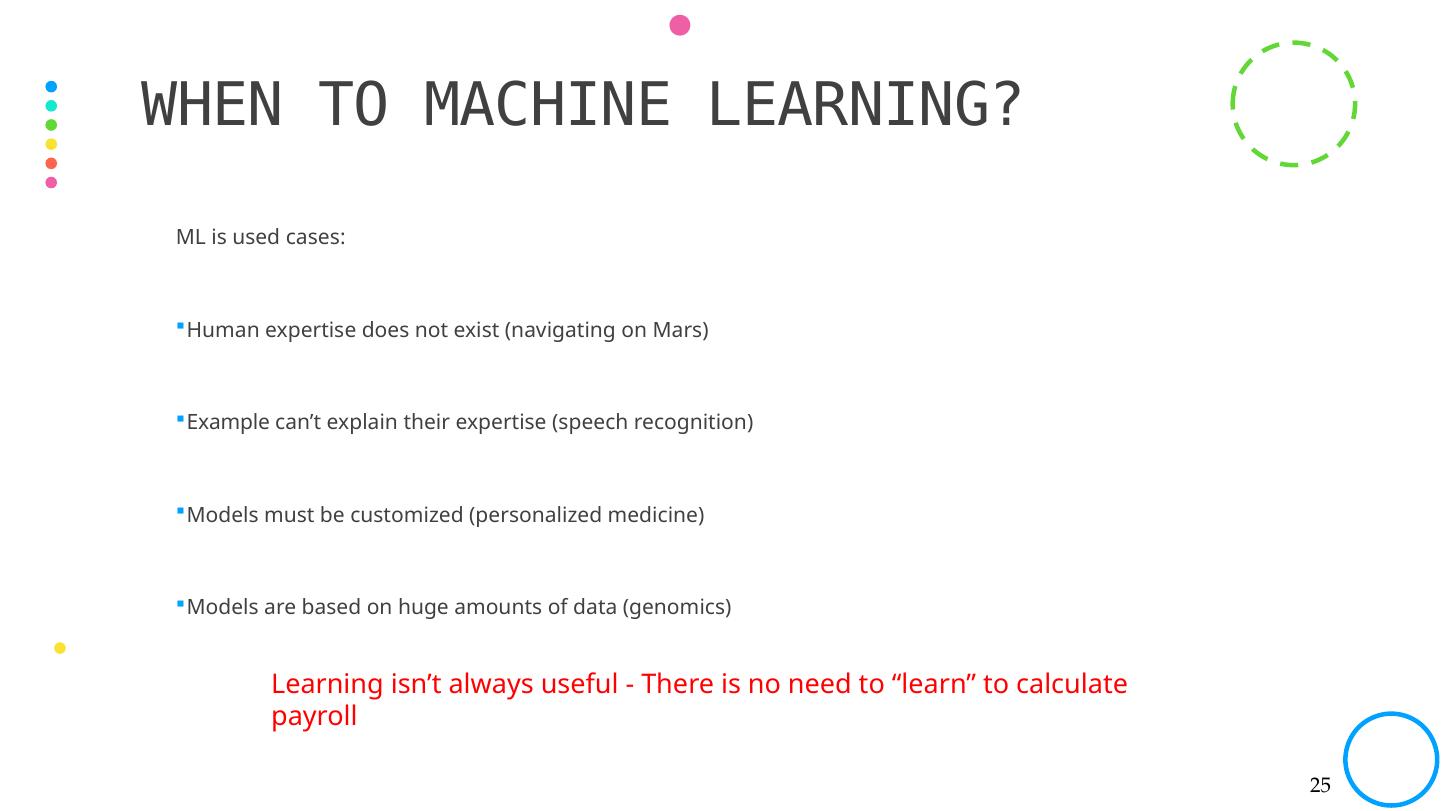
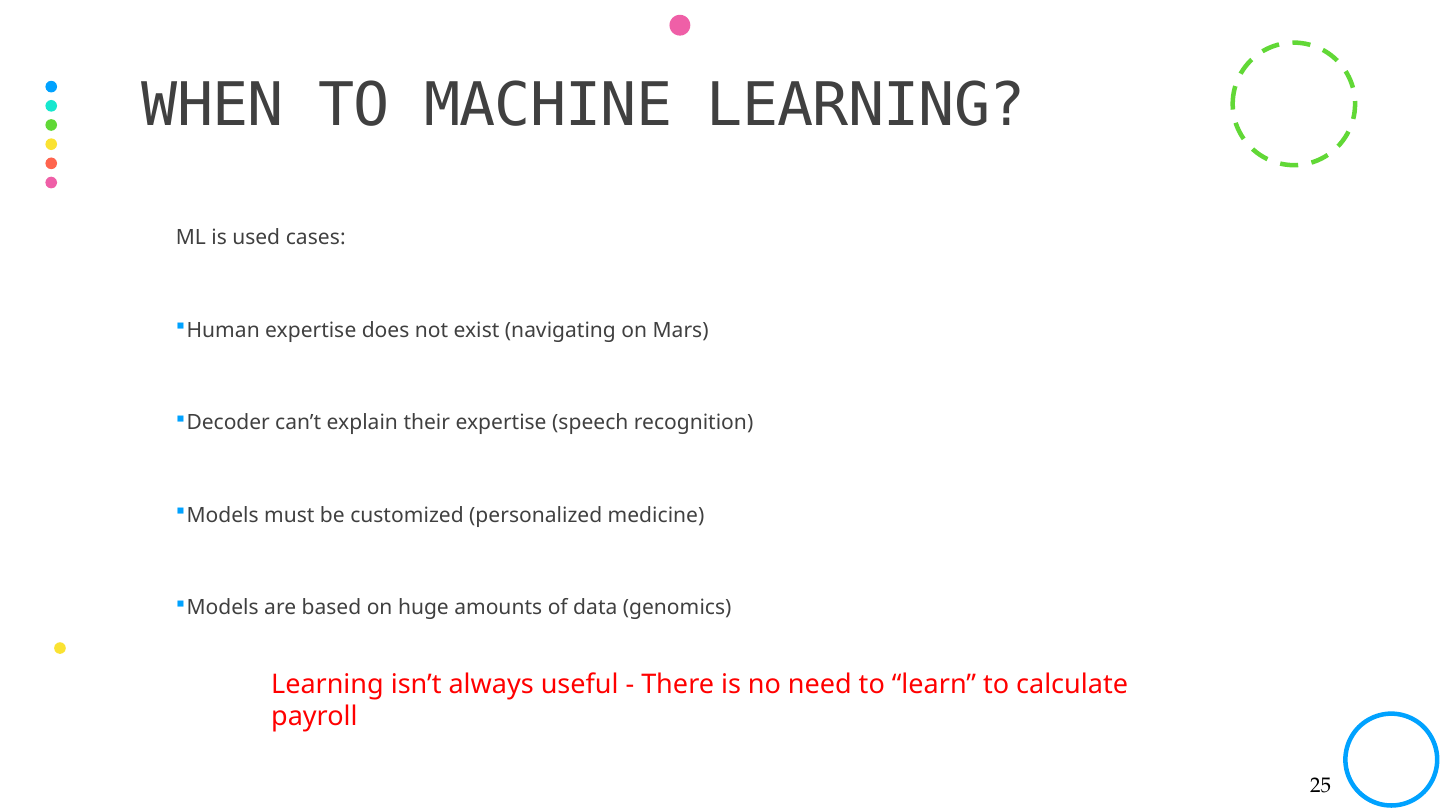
Example: Example -> Decoder (228, 423)
